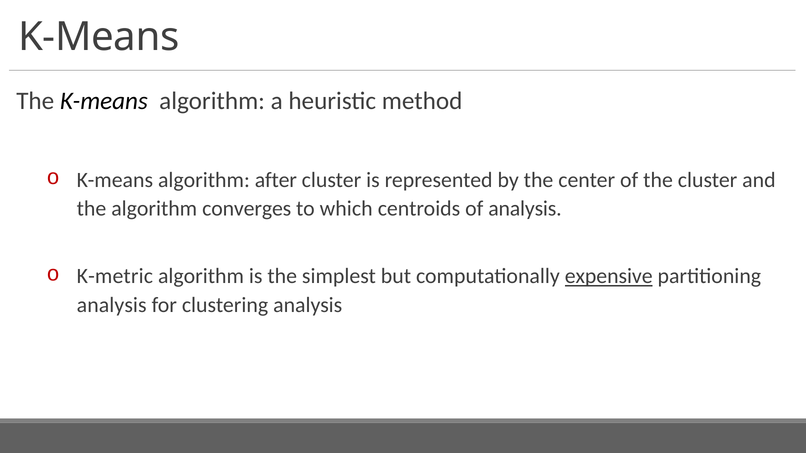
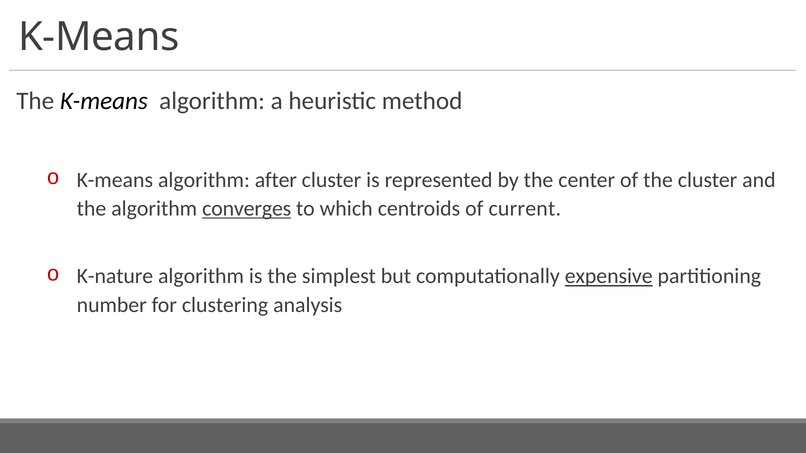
converges underline: none -> present (247, 209)
of analysis: analysis -> current (525, 209)
K-metric: K-metric -> K-nature (115, 276)
analysis: analysis -> number (112, 305)
